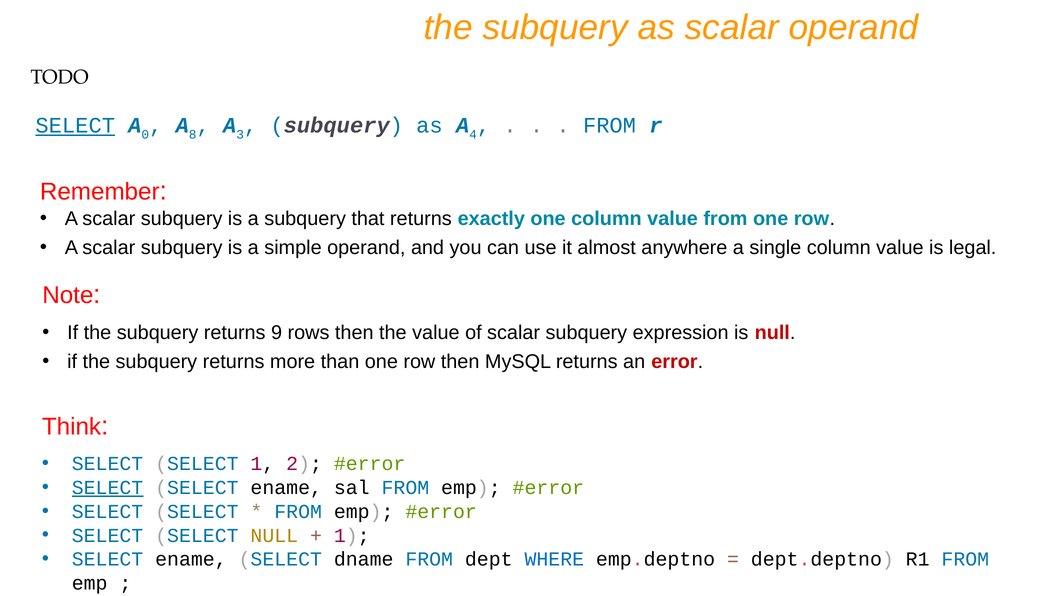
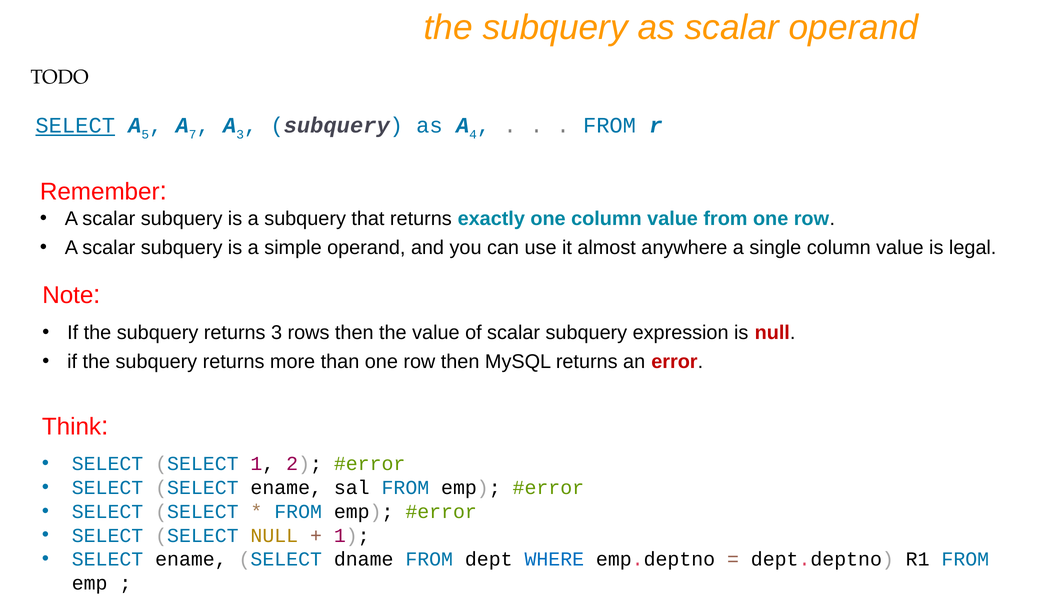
0: 0 -> 5 (145, 134)
8: 8 -> 7 (193, 134)
returns 9: 9 -> 3 (277, 332)
SELECT underline: present -> none (108, 488)
